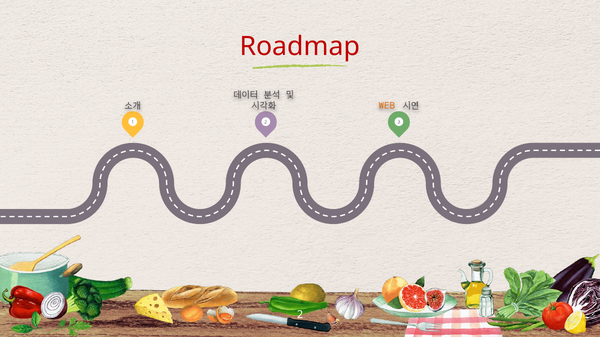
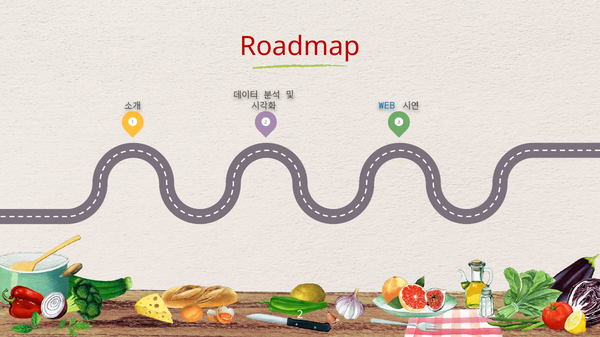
WEB colour: orange -> blue (387, 106)
